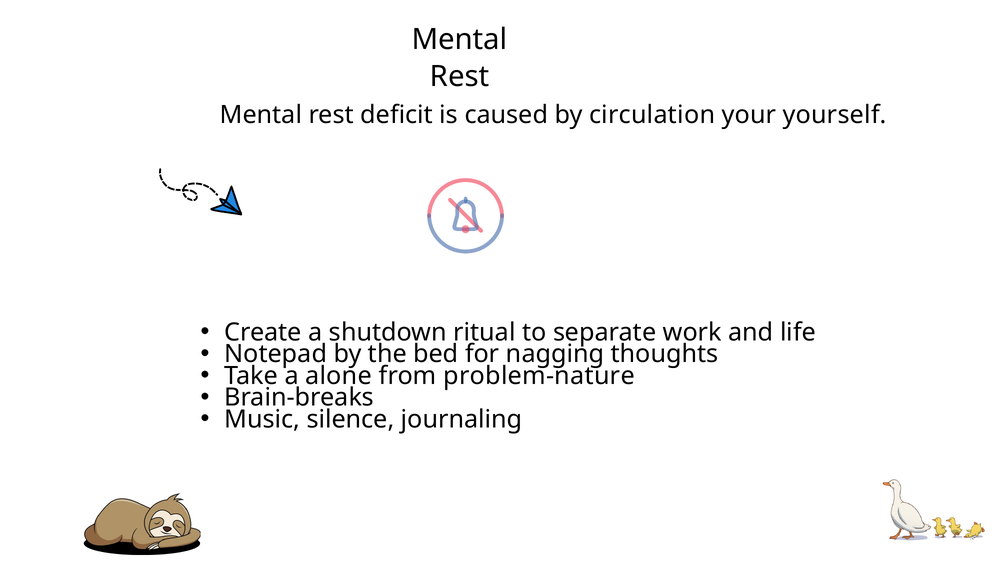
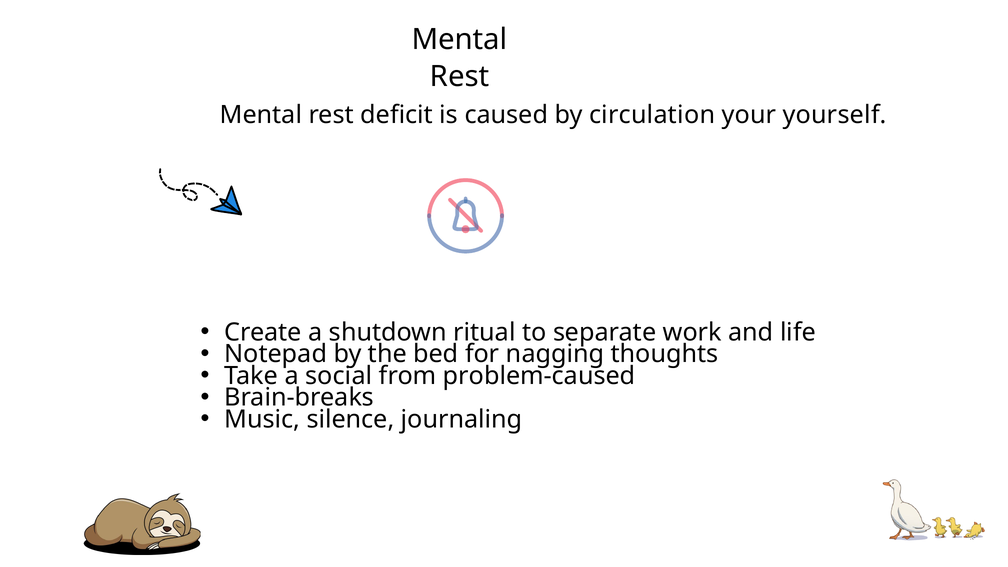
alone: alone -> social (339, 376)
problem-nature: problem-nature -> problem-caused (539, 376)
